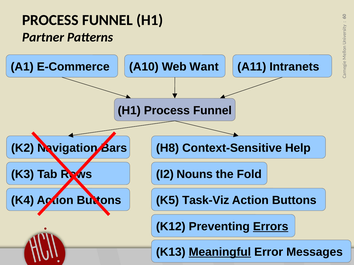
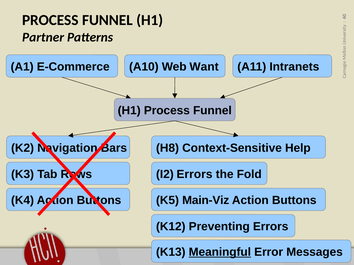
I2 Nouns: Nouns -> Errors (194, 175)
Task-Viz: Task-Viz -> Main-Viz (206, 201)
Errors underline: present -> none (271, 227)
